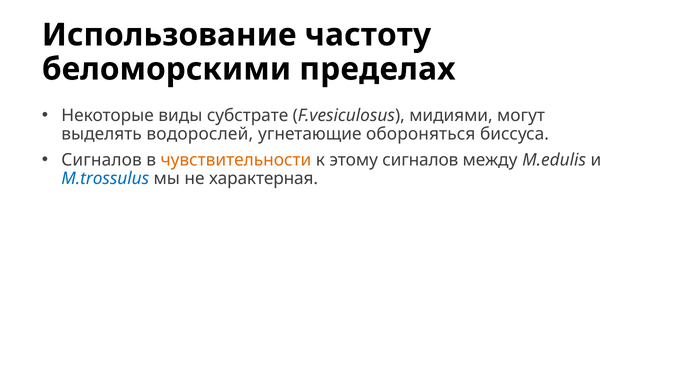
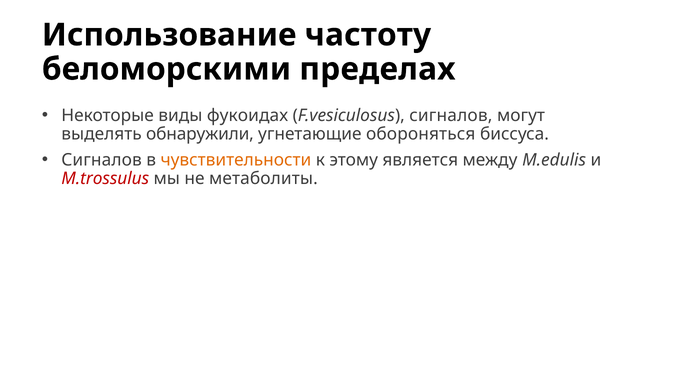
субстрате: субстрате -> фукоидах (248, 115)
F.vesiculosus мидиями: мидиями -> сигналов (451, 115)
водорослей: водорослей -> обнаружили (200, 134)
этому сигналов: сигналов -> является (420, 160)
M.trossulus colour: blue -> red (105, 178)
характерная: характерная -> метаболиты (263, 178)
